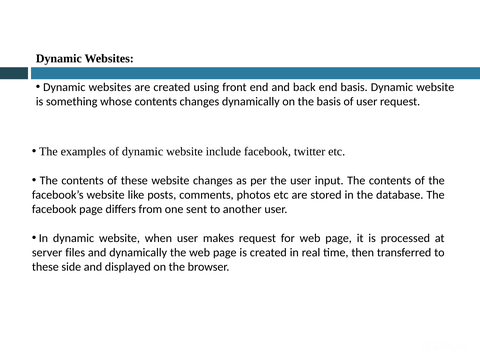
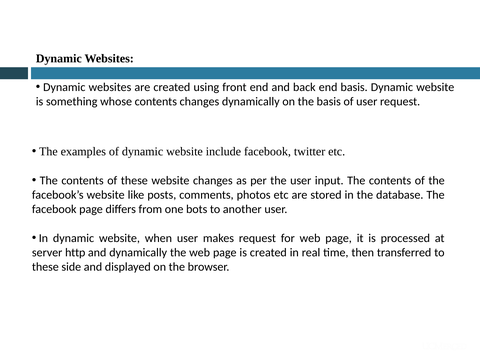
sent: sent -> bots (197, 209)
files: files -> http (75, 252)
